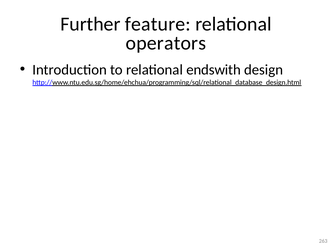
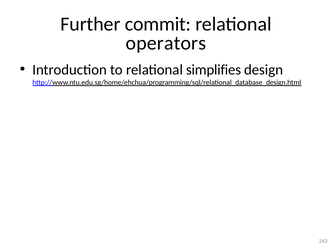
feature: feature -> commit (158, 24)
endswith: endswith -> simplifies (214, 70)
